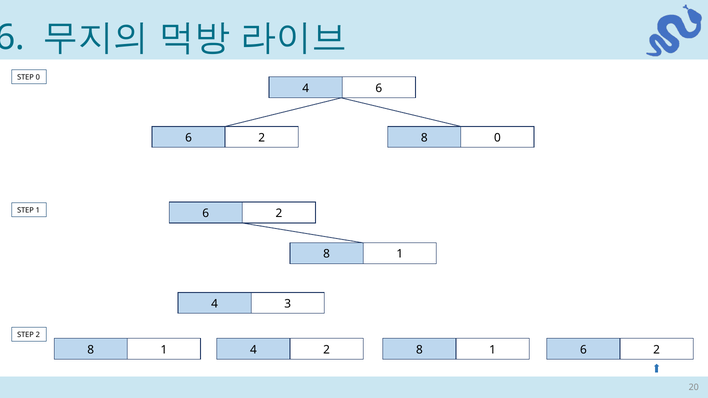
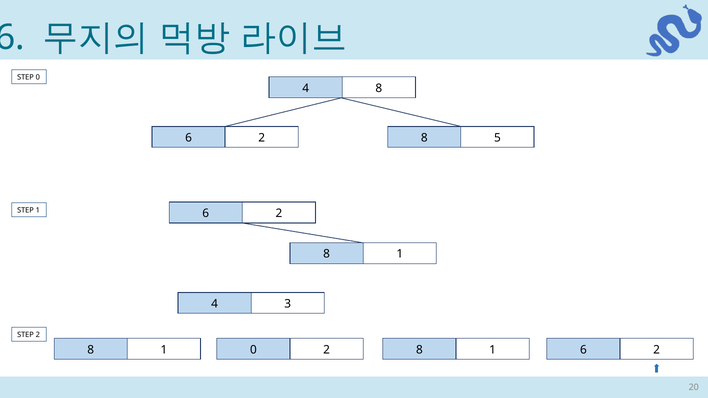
4 6: 6 -> 8 (379, 88)
8 0: 0 -> 5 (497, 138)
4: 4 -> 0 (253, 350)
